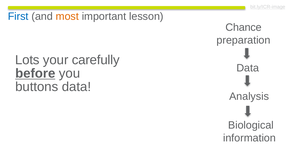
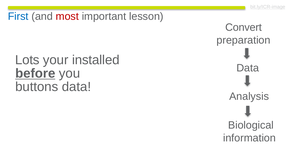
most colour: orange -> red (67, 16)
Chance: Chance -> Convert (244, 27)
carefully: carefully -> installed (96, 60)
